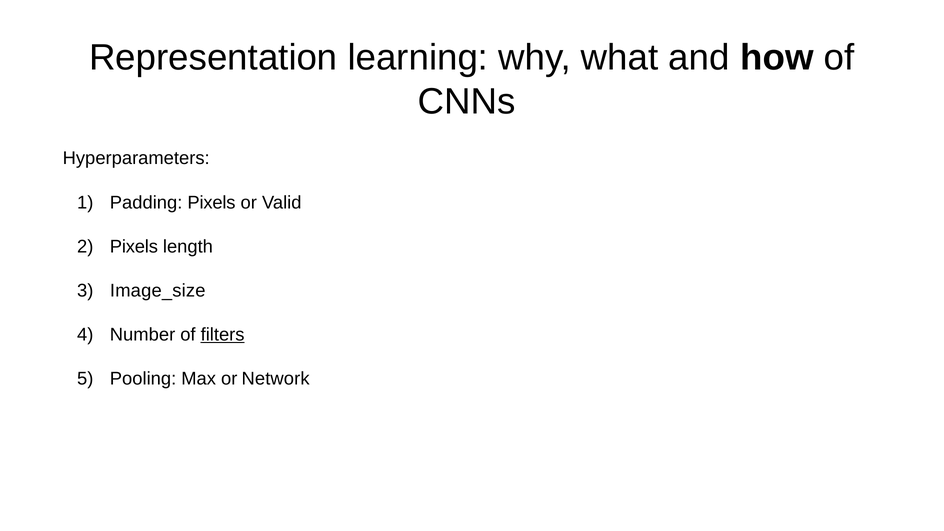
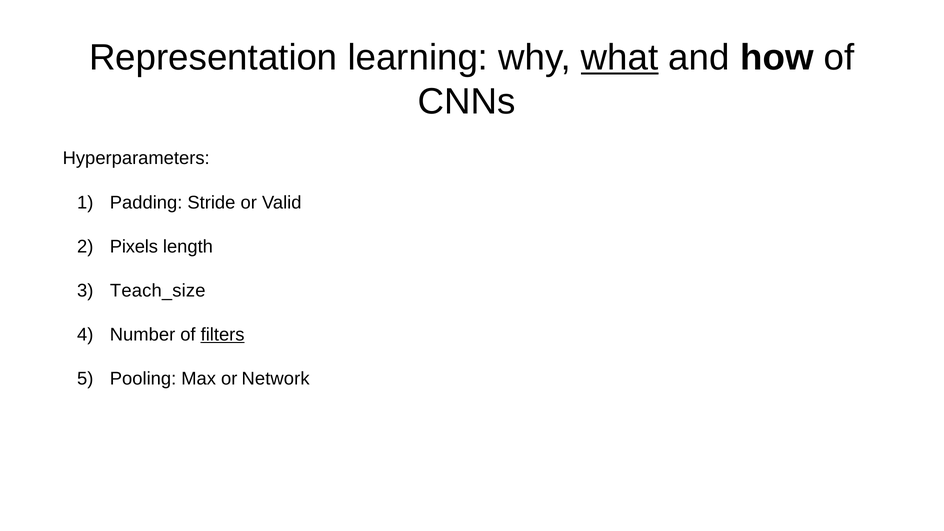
what underline: none -> present (620, 58)
Padding Pixels: Pixels -> Stride (211, 202)
Image_size: Image_size -> Teach_size (158, 291)
